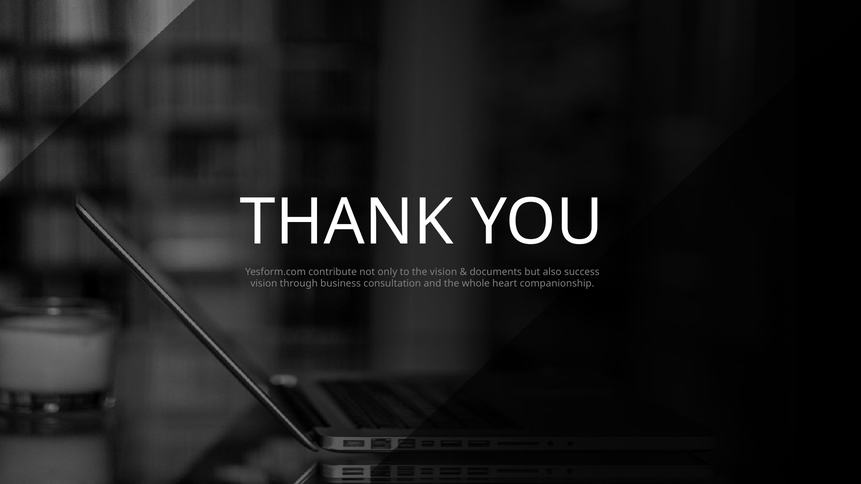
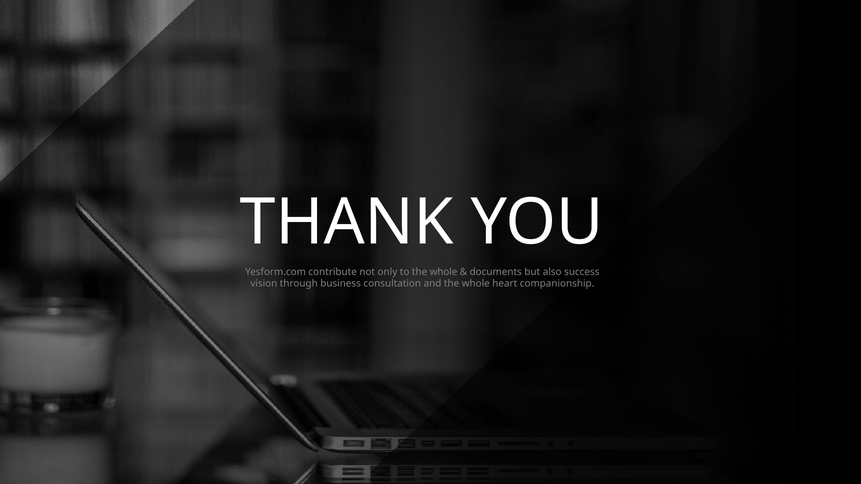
to the vision: vision -> whole (444, 272)
